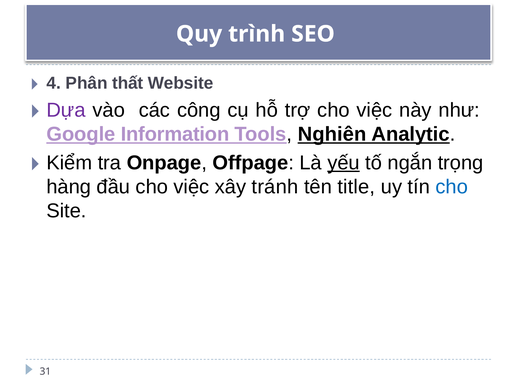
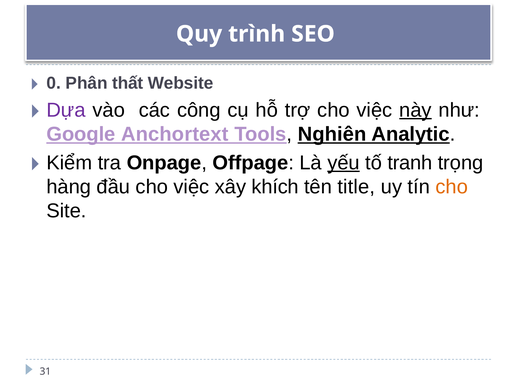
4: 4 -> 0 (54, 83)
này underline: none -> present (415, 110)
Information: Information -> Anchortext (175, 134)
ngắn: ngắn -> tranh (410, 163)
tránh: tránh -> khích (275, 187)
cho colour: blue -> orange (452, 187)
